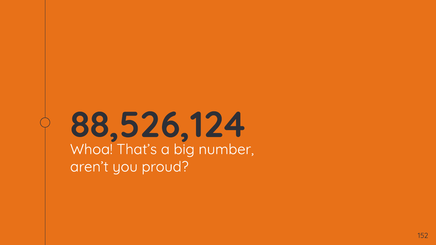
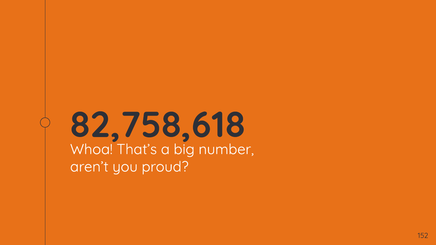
88,526,124: 88,526,124 -> 82,758,618 (158, 125)
